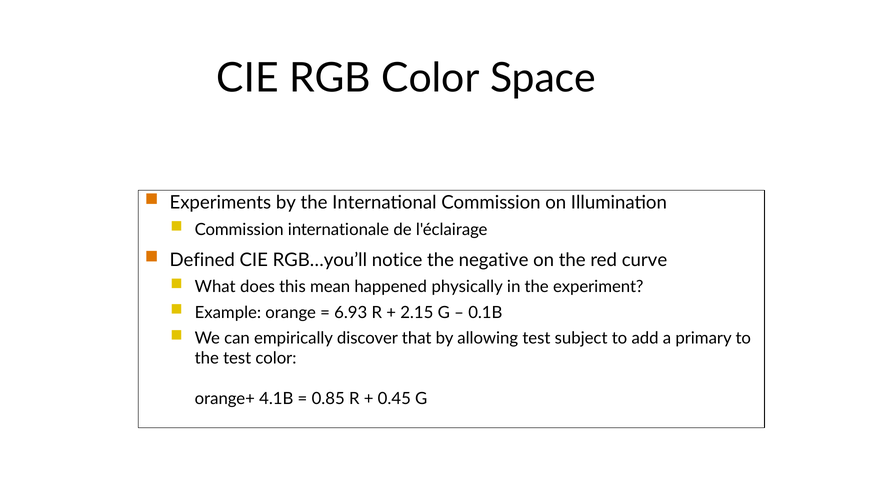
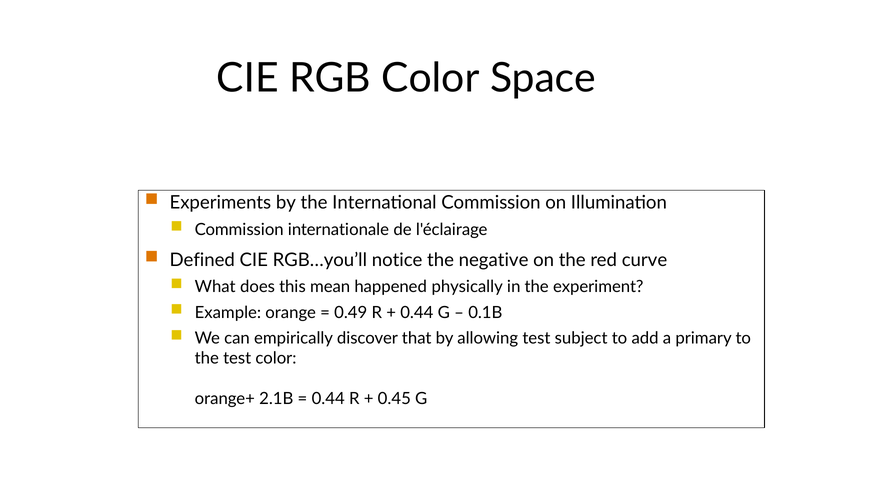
6.93: 6.93 -> 0.49 (351, 312)
2.15: 2.15 -> 0.44 (417, 312)
4.1B: 4.1B -> 2.1B (276, 398)
0.85: 0.85 -> 0.44 (328, 398)
